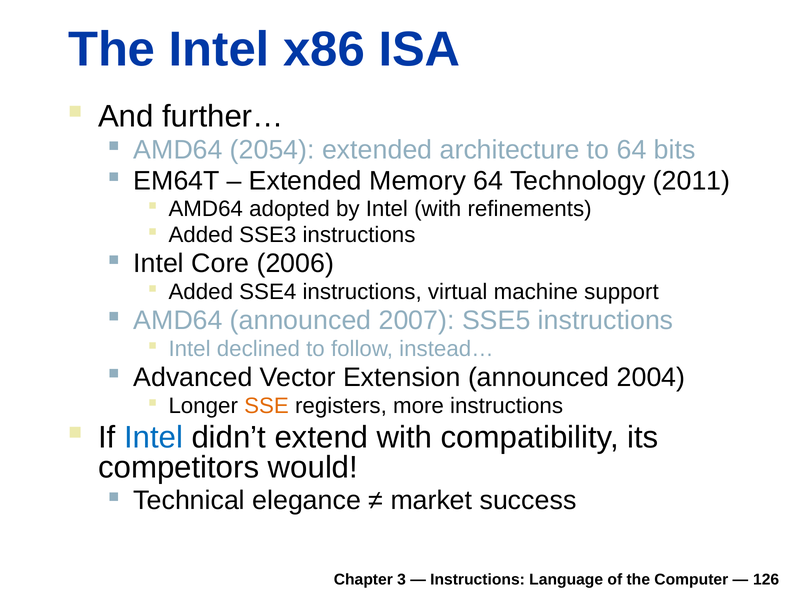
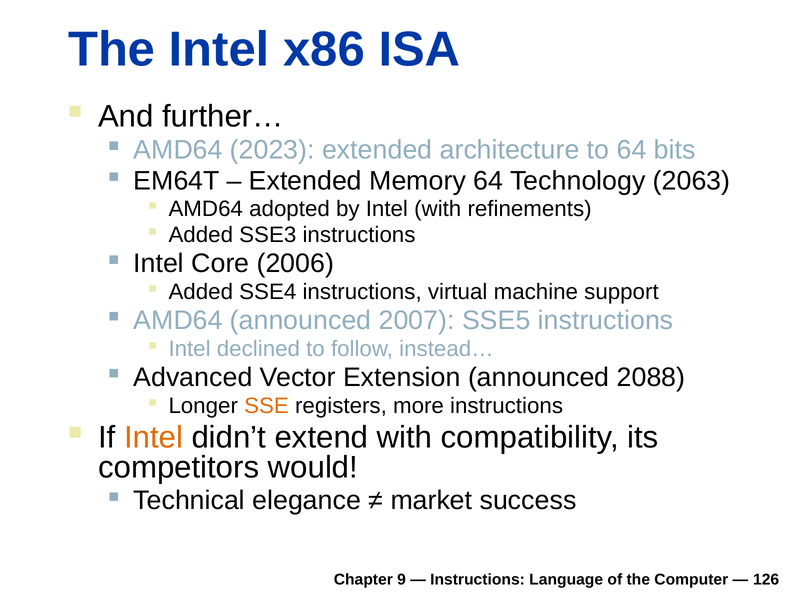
2054: 2054 -> 2023 (272, 150)
2011: 2011 -> 2063 (692, 181)
2004: 2004 -> 2088 (651, 378)
Intel colour: blue -> orange (154, 437)
3: 3 -> 9 (402, 580)
